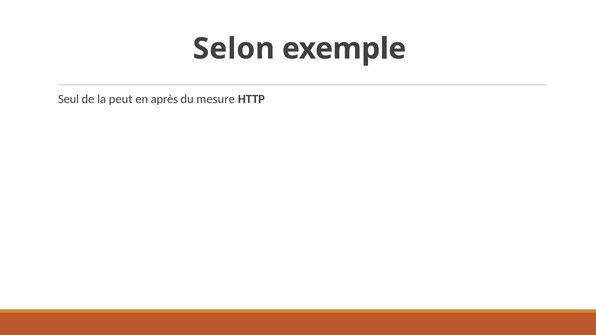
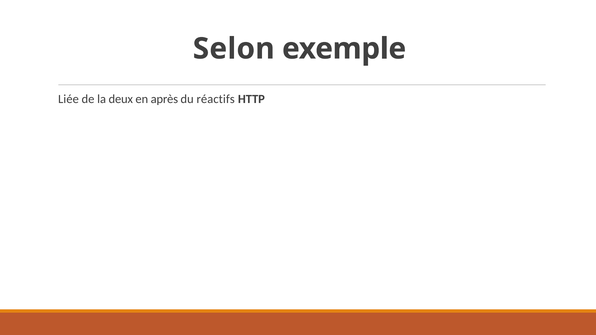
Seul: Seul -> Liée (68, 99)
peut: peut -> deux (121, 99)
mesure: mesure -> réactifs (216, 99)
